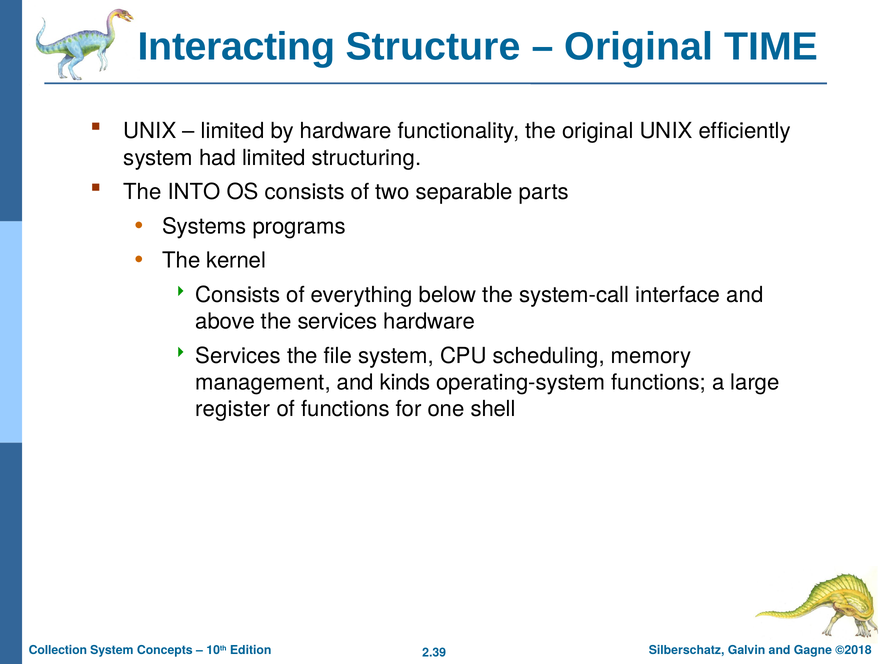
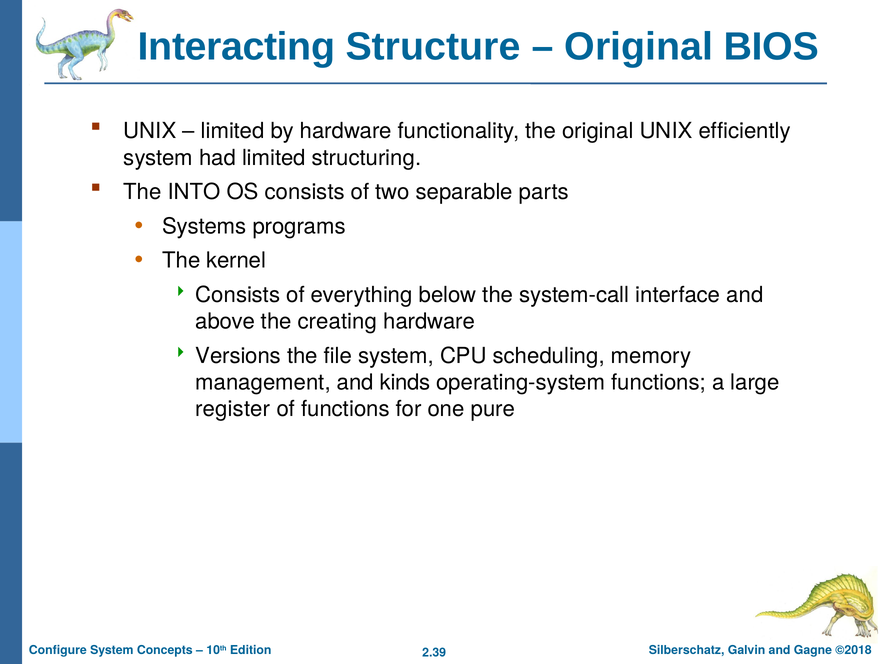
TIME: TIME -> BIOS (771, 47)
the services: services -> creating (337, 322)
Services: Services -> Versions (238, 356)
shell: shell -> pure (493, 409)
Collection: Collection -> Configure (58, 651)
